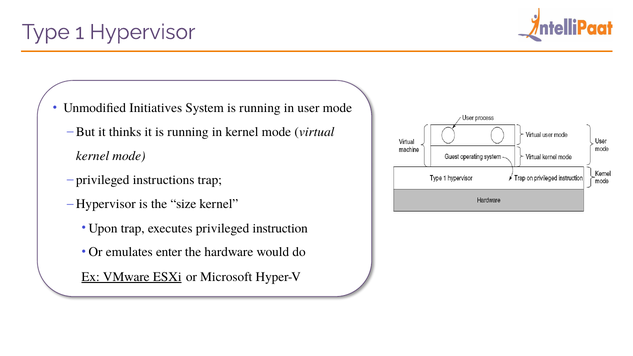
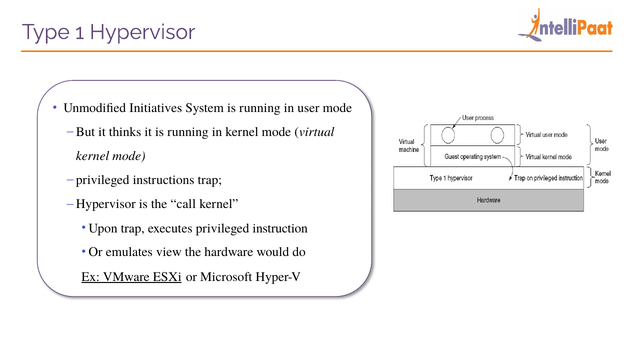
size: size -> call (183, 204)
enter: enter -> view (169, 252)
